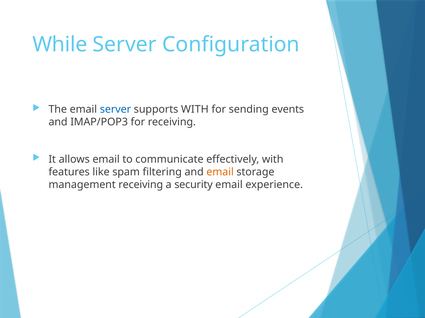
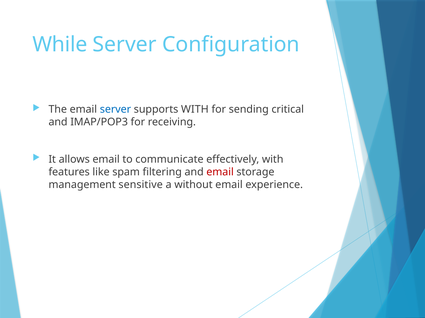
events: events -> critical (288, 110)
email colour: orange -> red (220, 172)
management receiving: receiving -> sensitive (141, 185)
security: security -> without (193, 185)
